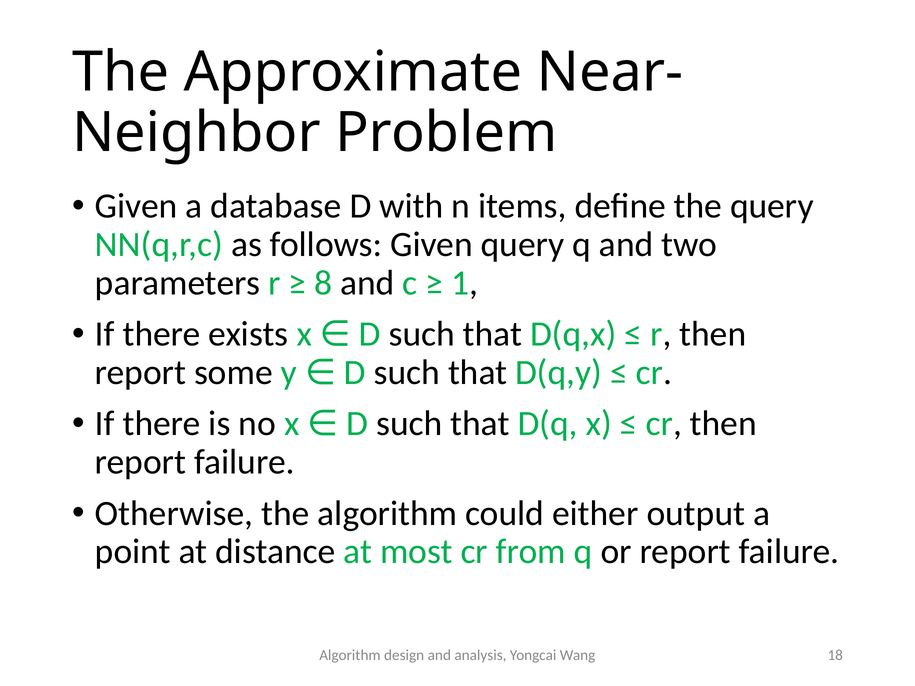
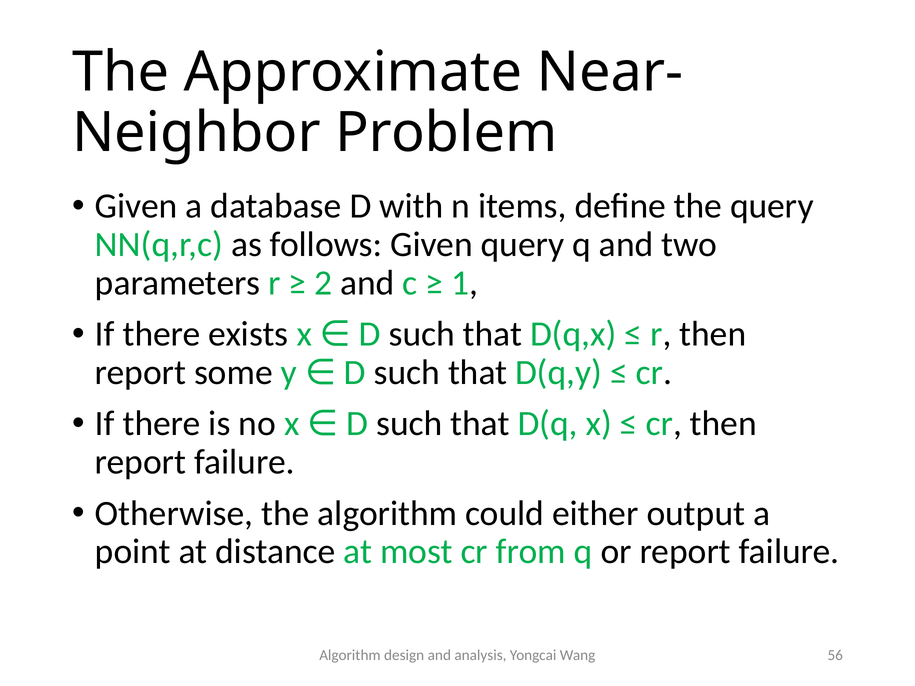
8: 8 -> 2 (323, 283)
18: 18 -> 56 (835, 655)
